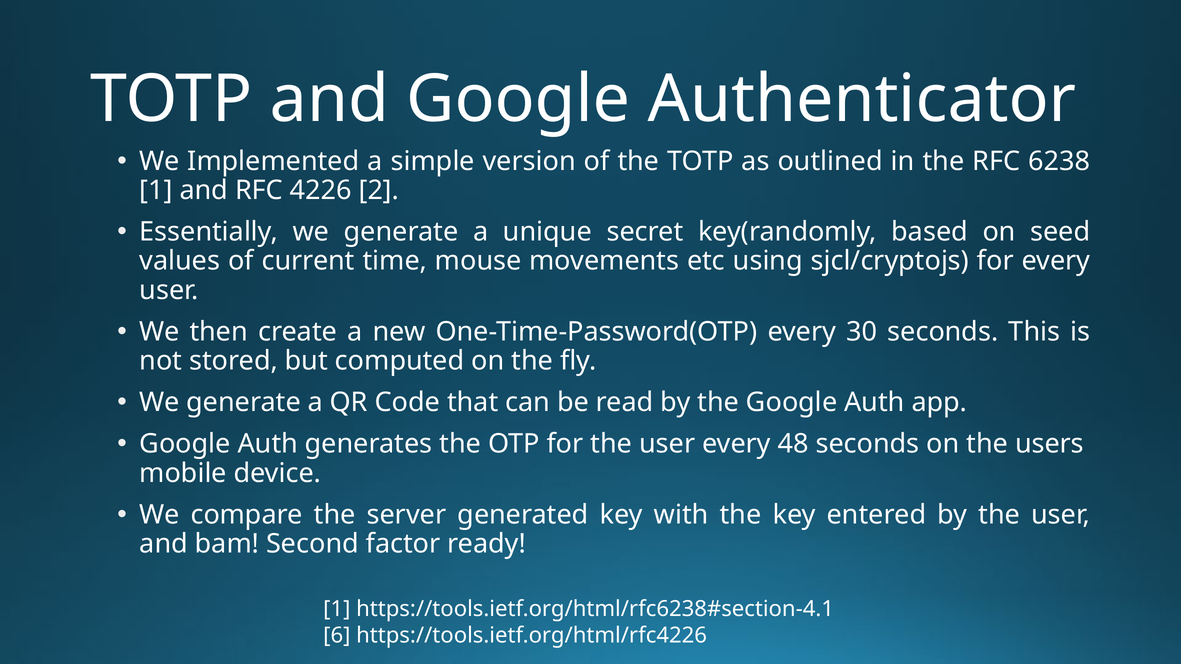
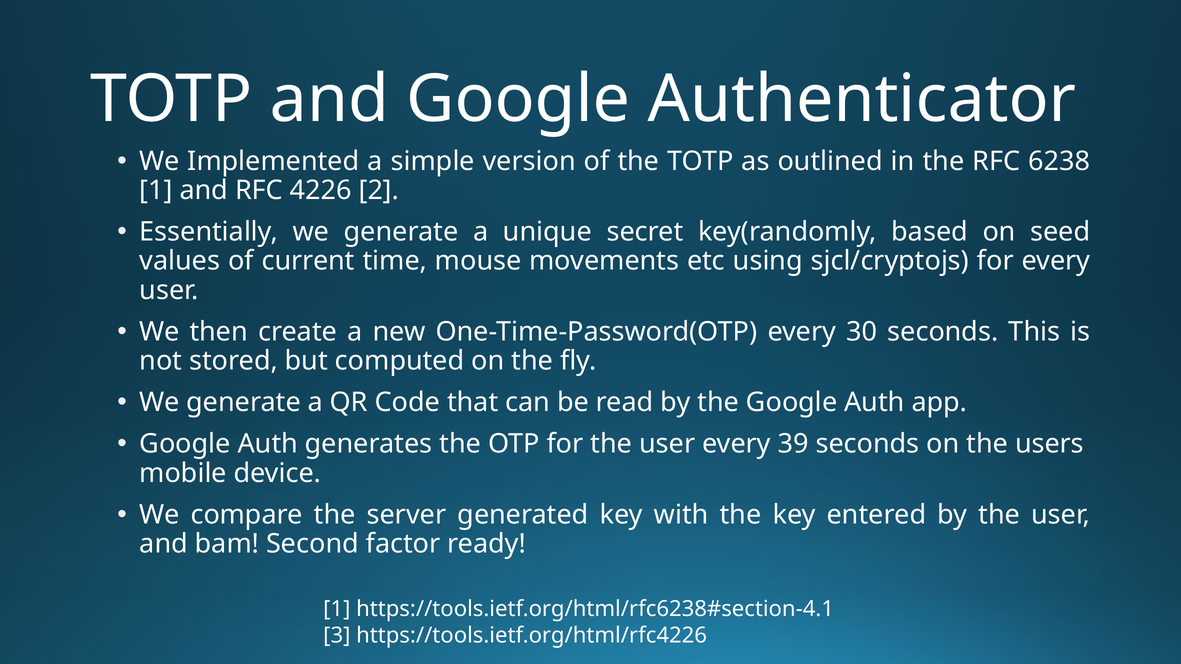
48: 48 -> 39 (793, 444)
6: 6 -> 3 (337, 636)
